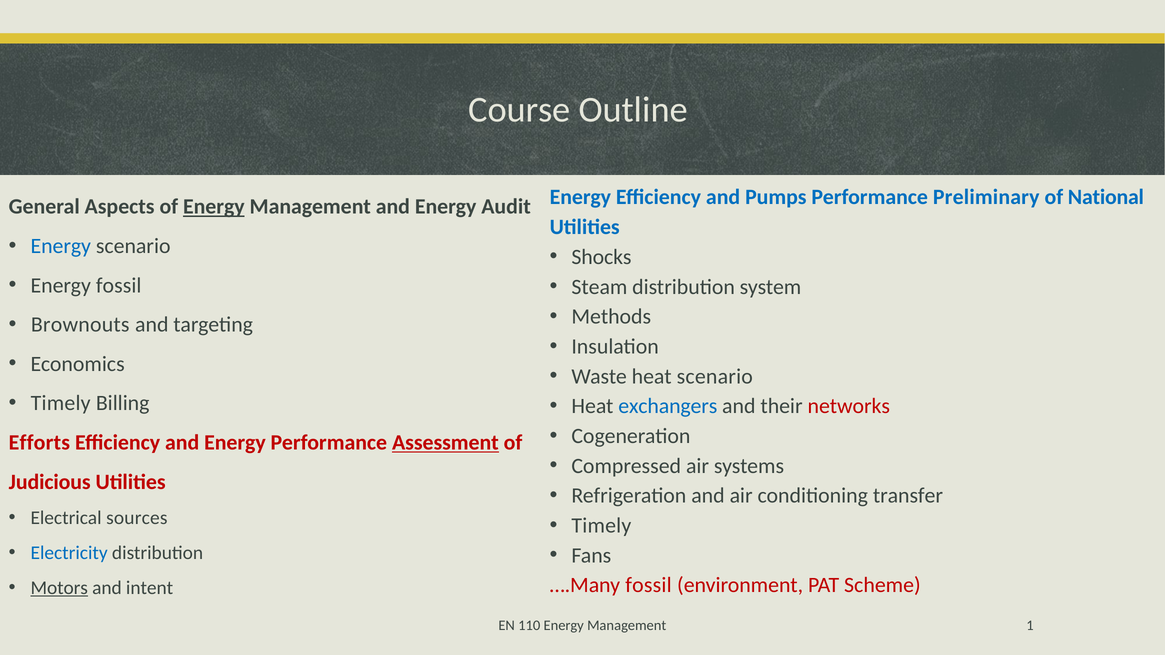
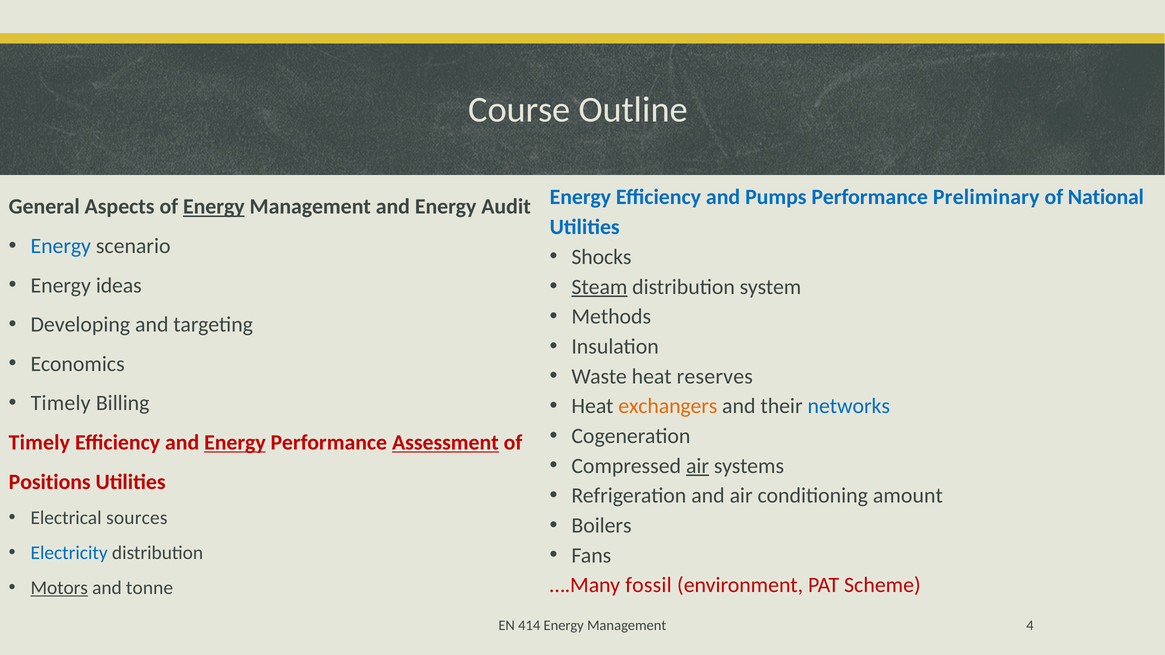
Energy fossil: fossil -> ideas (119, 285)
Steam underline: none -> present (599, 287)
Brownouts: Brownouts -> Developing (80, 325)
heat scenario: scenario -> reserves (715, 377)
exchangers colour: blue -> orange (668, 406)
networks colour: red -> blue (849, 406)
Efforts: Efforts -> Timely (39, 443)
Energy underline: none -> present (235, 443)
air underline: none -> present (698, 466)
Judicious: Judicious -> Positions (50, 482)
transfer: transfer -> amount (908, 496)
Timely: Timely -> Boilers (602, 526)
intent: intent -> tonne (150, 588)
110: 110 -> 414 (529, 626)
1: 1 -> 4 (1030, 626)
